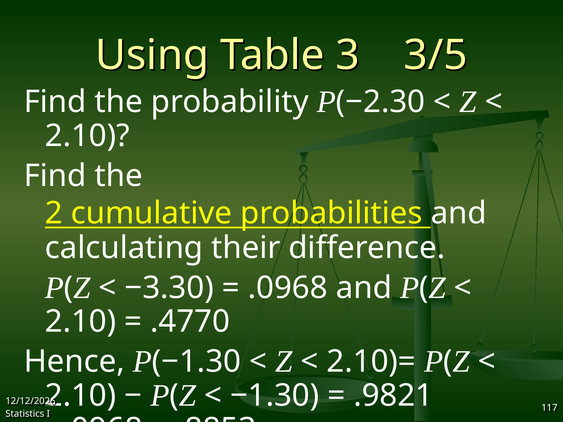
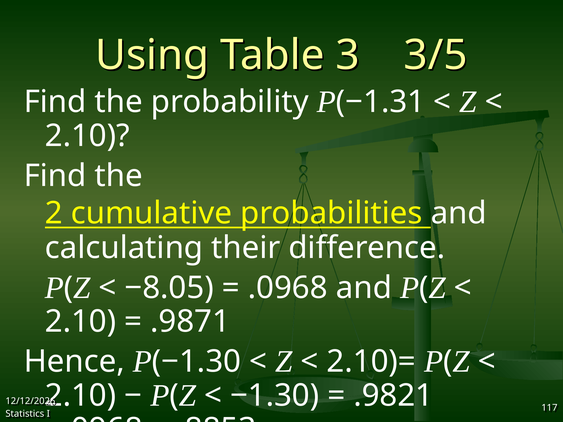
−2.30: −2.30 -> −1.31 (381, 102)
−3.30: −3.30 -> −8.05 (169, 288)
.4770: .4770 -> .9871 (190, 322)
